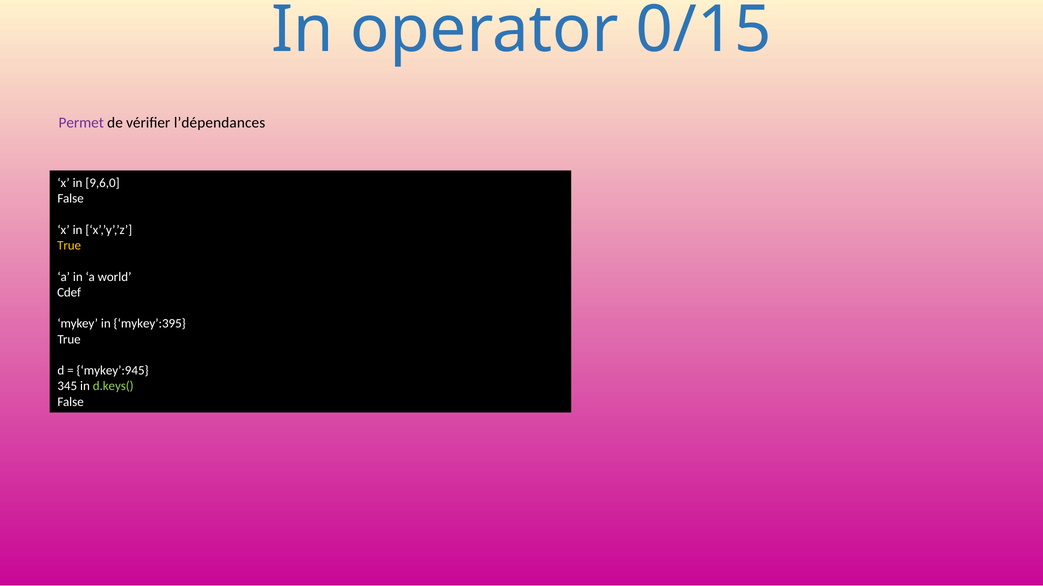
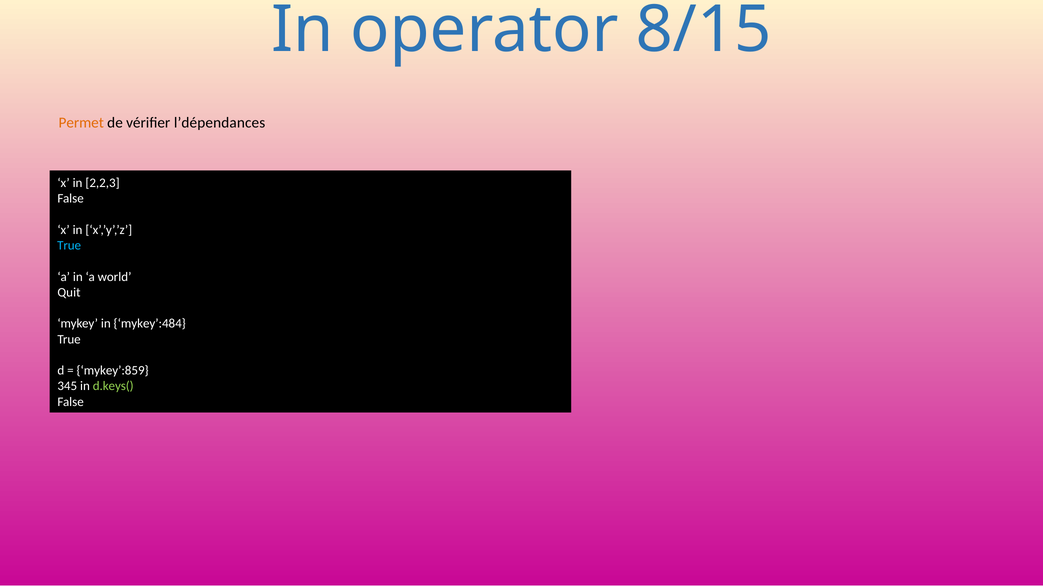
0/15: 0/15 -> 8/15 (704, 30)
Permet colour: purple -> orange (81, 123)
9,6,0: 9,6,0 -> 2,2,3 (103, 183)
True colour: yellow -> light blue (69, 246)
Cdef: Cdef -> Quit (69, 293)
mykey’:395: mykey’:395 -> mykey’:484 (150, 324)
mykey’:945: mykey’:945 -> mykey’:859 (113, 371)
